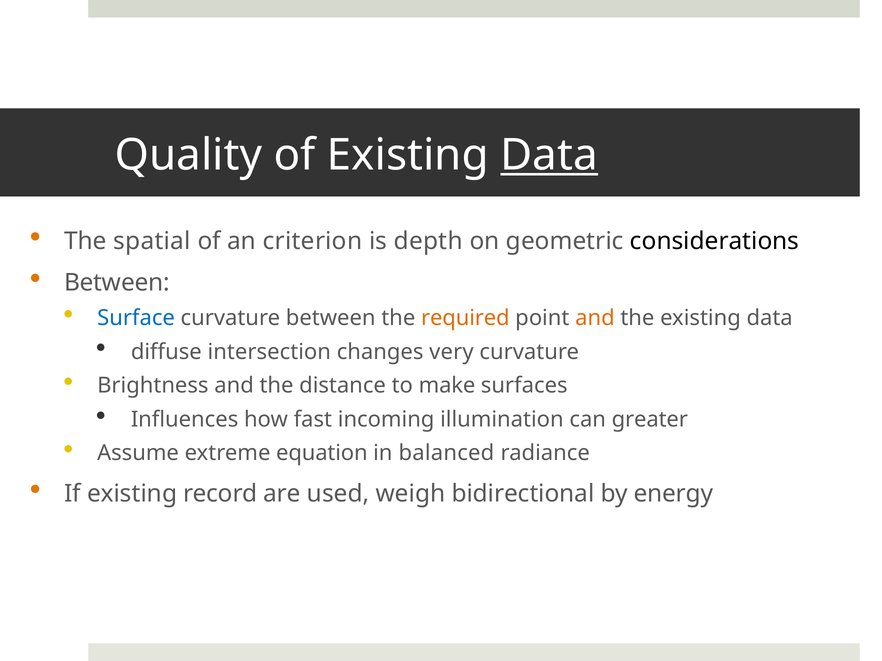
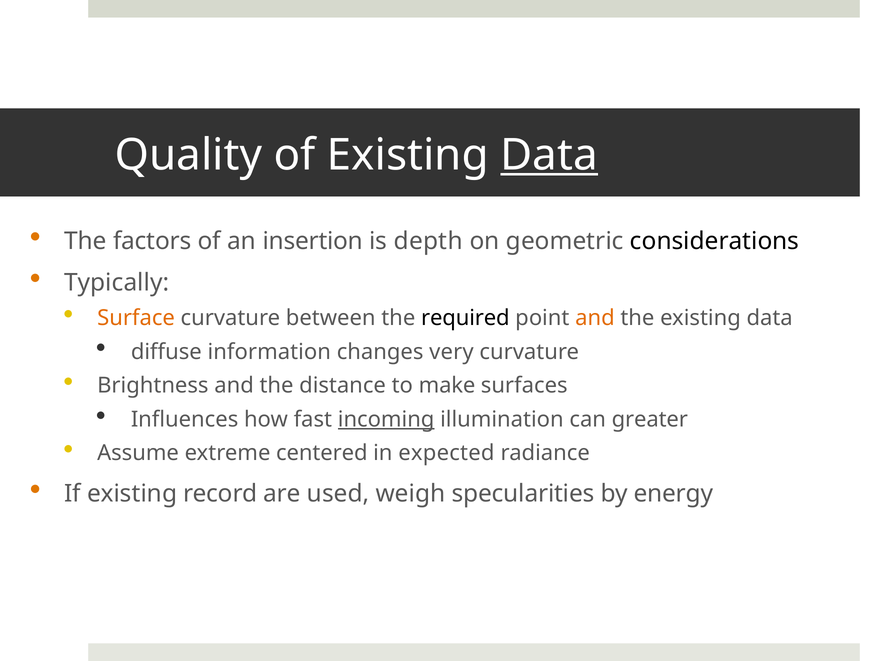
spatial: spatial -> factors (152, 241)
criterion: criterion -> insertion (313, 241)
Between: Between -> Typically (117, 283)
Surface colour: blue -> orange (136, 318)
required colour: orange -> black (465, 318)
intersection: intersection -> information (269, 352)
incoming underline: none -> present (386, 420)
equation: equation -> centered (322, 453)
balanced: balanced -> expected (446, 453)
bidirectional: bidirectional -> specularities (523, 494)
